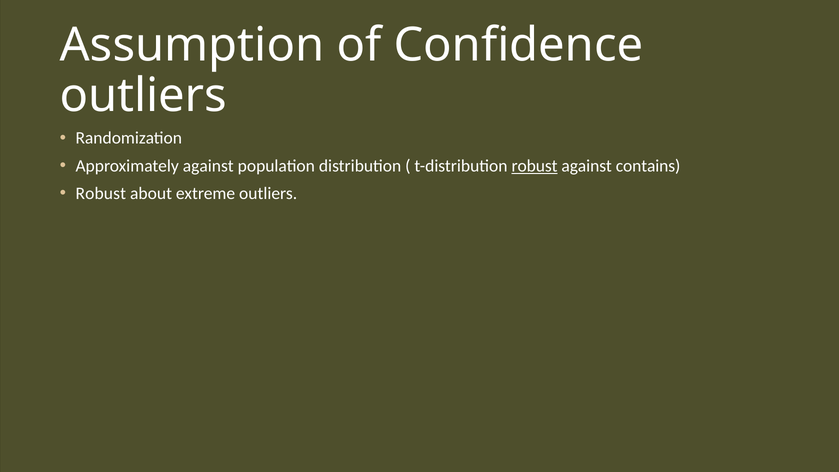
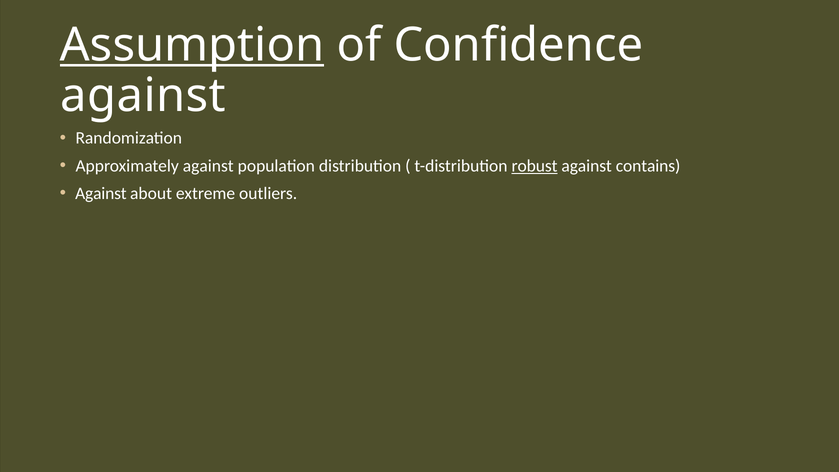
Assumption underline: none -> present (192, 45)
outliers: outliers -> against (143, 96)
Robust: Robust -> Against (101, 193)
